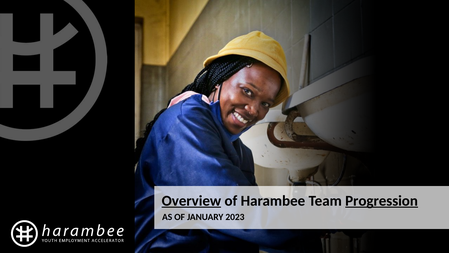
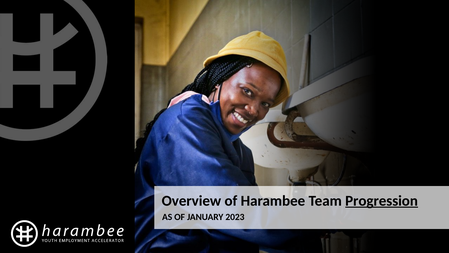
Overview underline: present -> none (191, 200)
